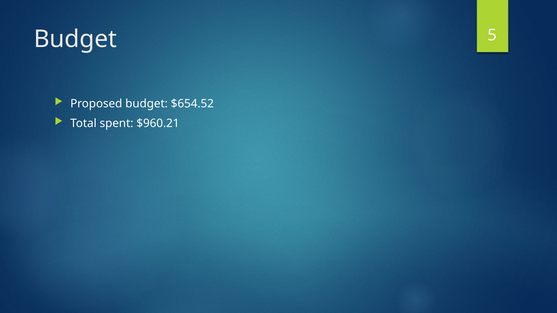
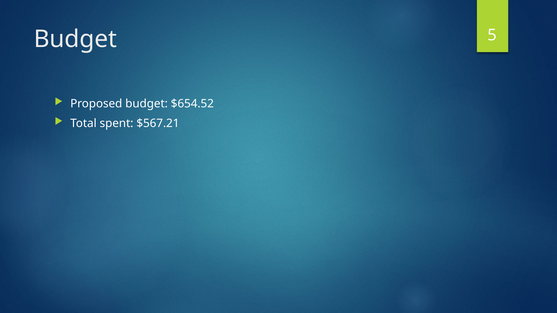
$960.21: $960.21 -> $567.21 (158, 123)
